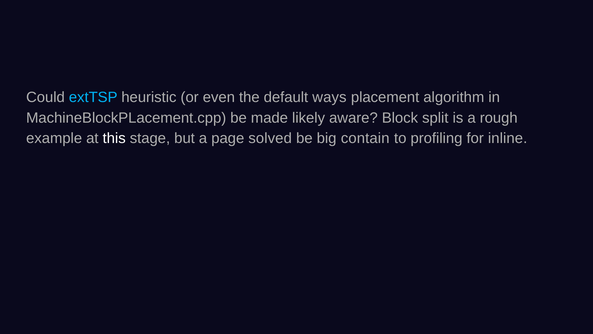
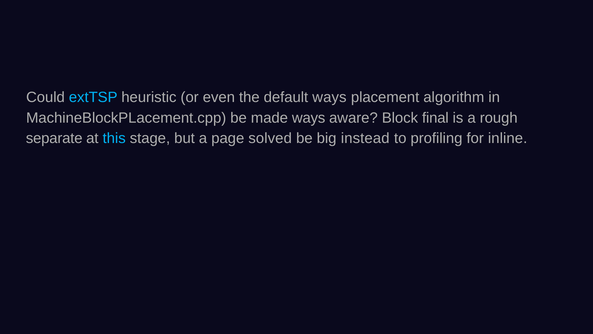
made likely: likely -> ways (309, 118)
split: split -> final (435, 118)
example: example -> separate (54, 138)
this colour: white -> light blue (114, 138)
contain: contain -> instead (365, 138)
